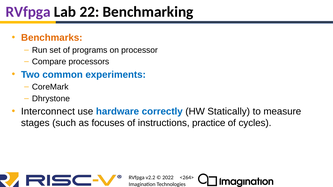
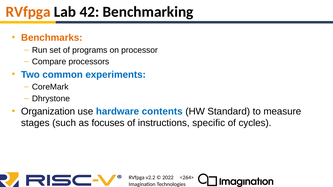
RVfpga colour: purple -> orange (28, 12)
22: 22 -> 42 (89, 12)
Interconnect: Interconnect -> Organization (48, 112)
correctly: correctly -> contents (162, 112)
Statically: Statically -> Standard (229, 112)
practice: practice -> specific (209, 123)
